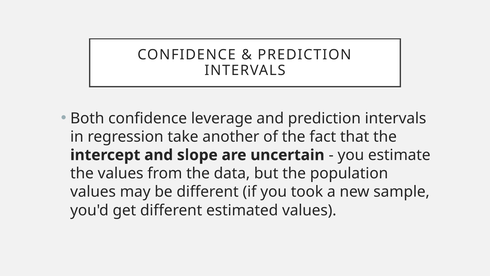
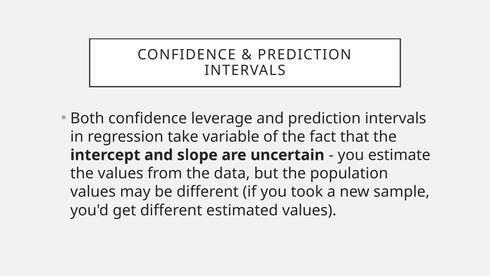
another: another -> variable (231, 136)
